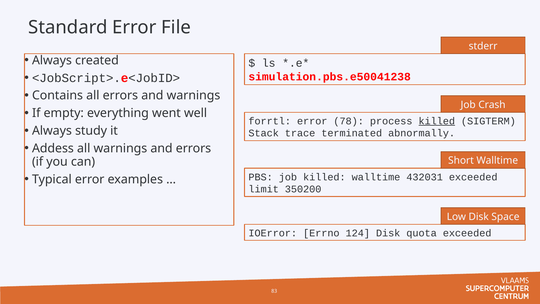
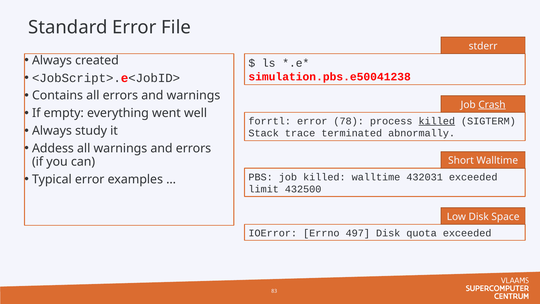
Crash underline: none -> present (492, 105)
350200: 350200 -> 432500 (303, 189)
124: 124 -> 497 (358, 233)
